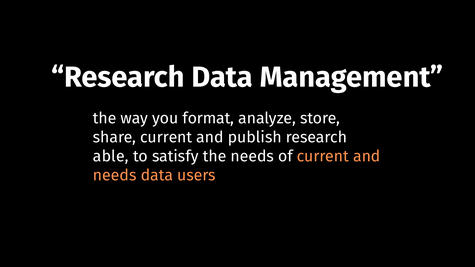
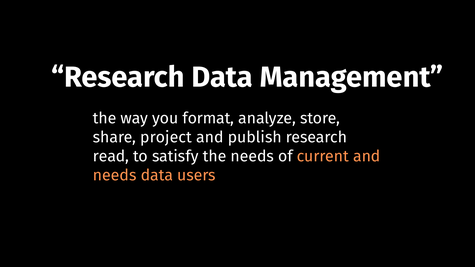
share current: current -> project (166, 137)
able: able -> read (111, 156)
